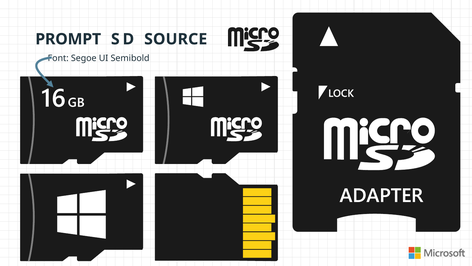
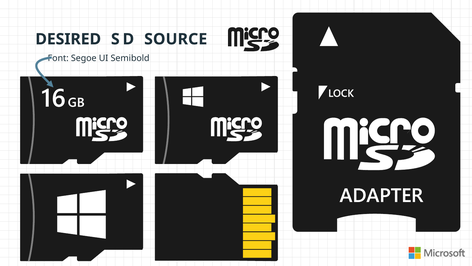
PROMPT: PROMPT -> DESIRED (68, 39)
